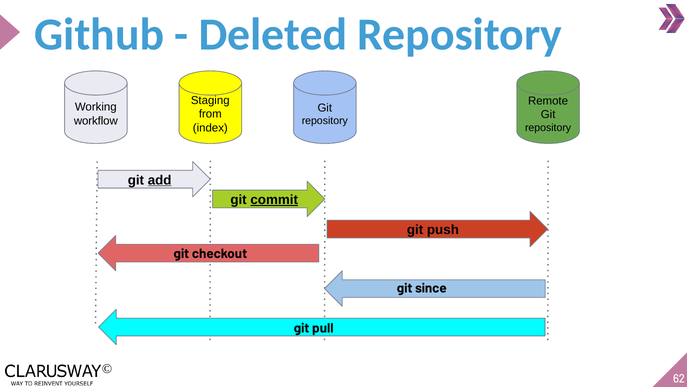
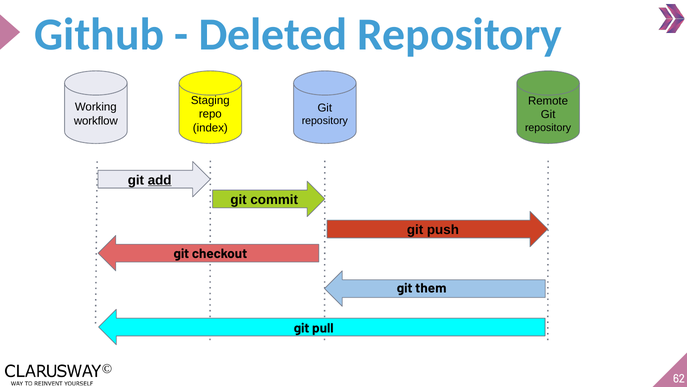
from: from -> repo (210, 114)
commit underline: present -> none (274, 200)
since: since -> them (431, 288)
